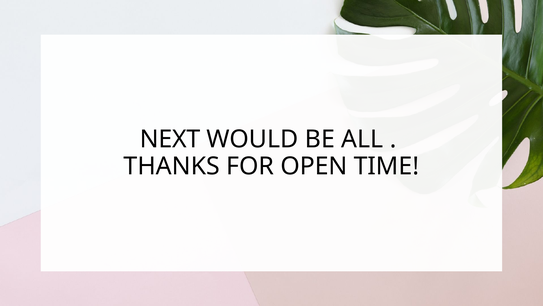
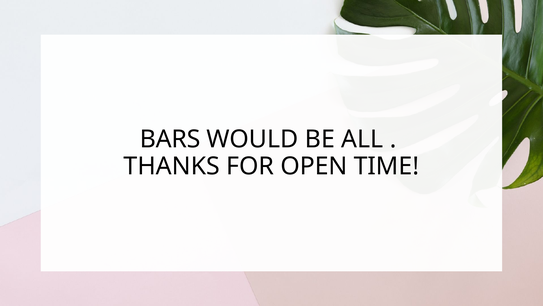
NEXT: NEXT -> BARS (170, 139)
